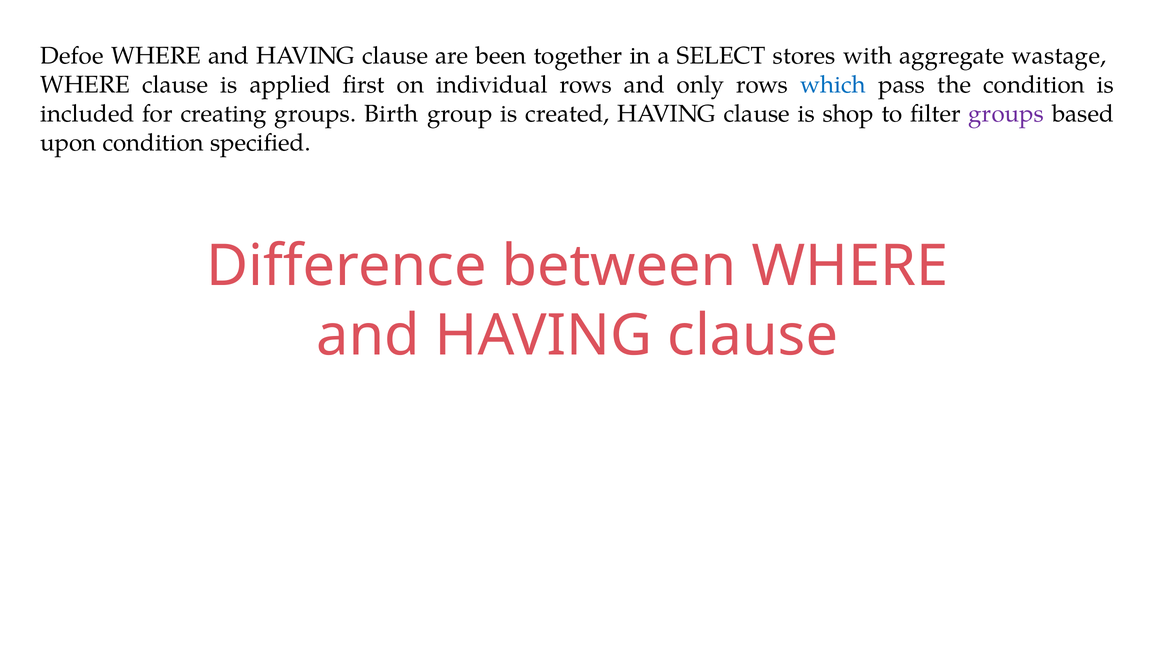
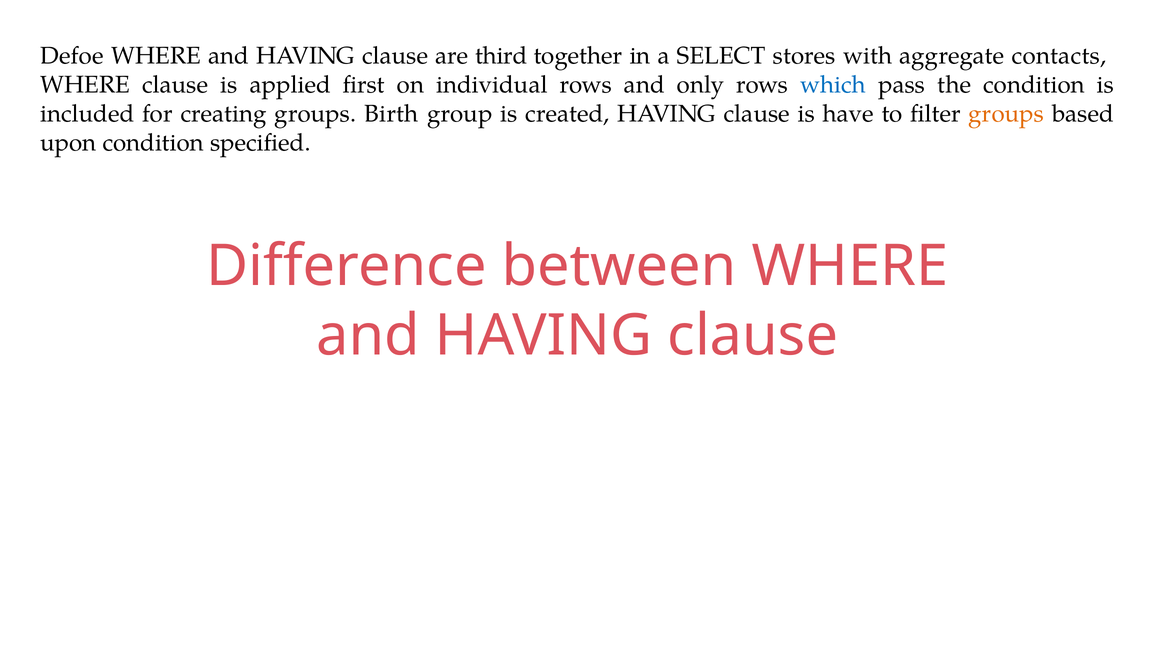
been: been -> third (501, 56)
wastage: wastage -> contacts (1059, 56)
shop: shop -> have (848, 114)
groups colour: purple -> orange (1006, 114)
